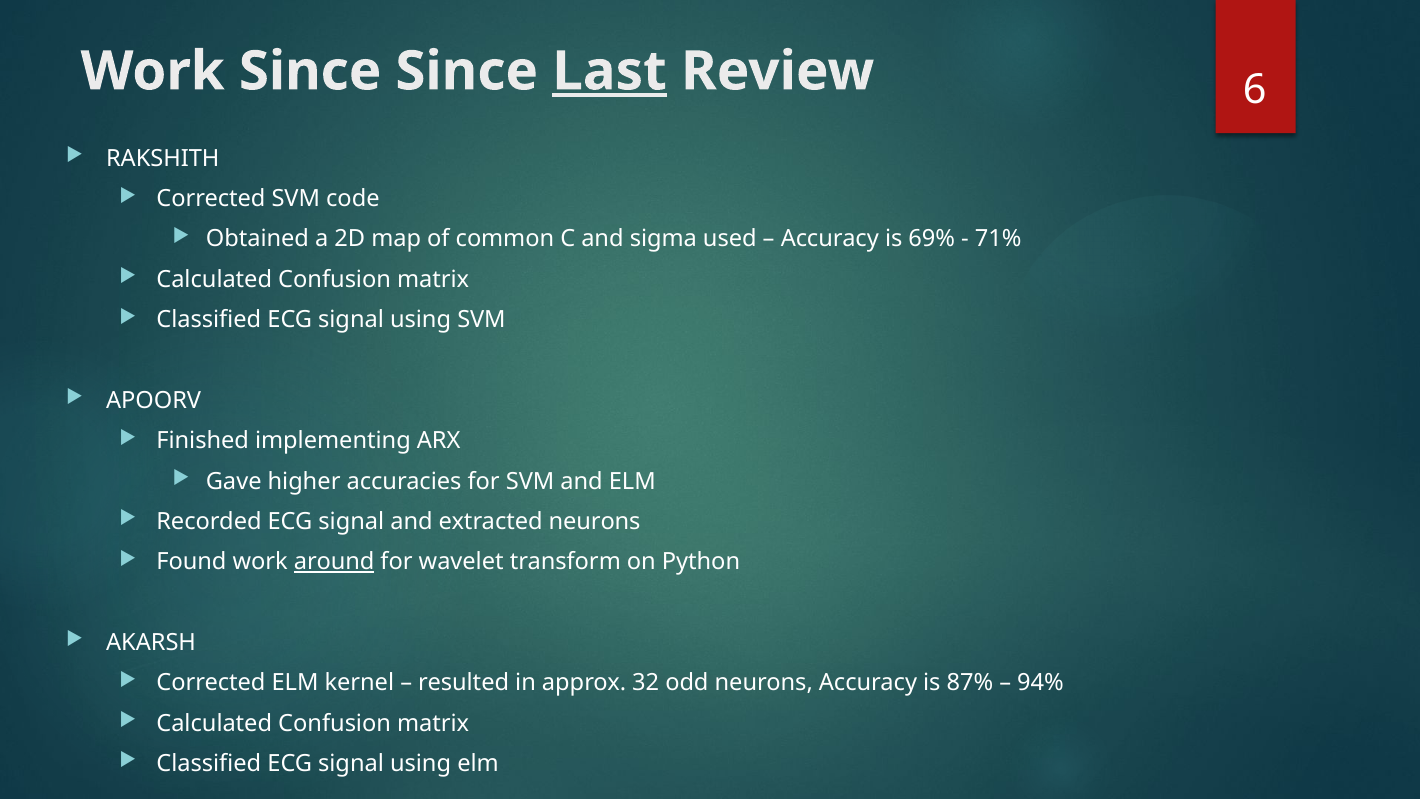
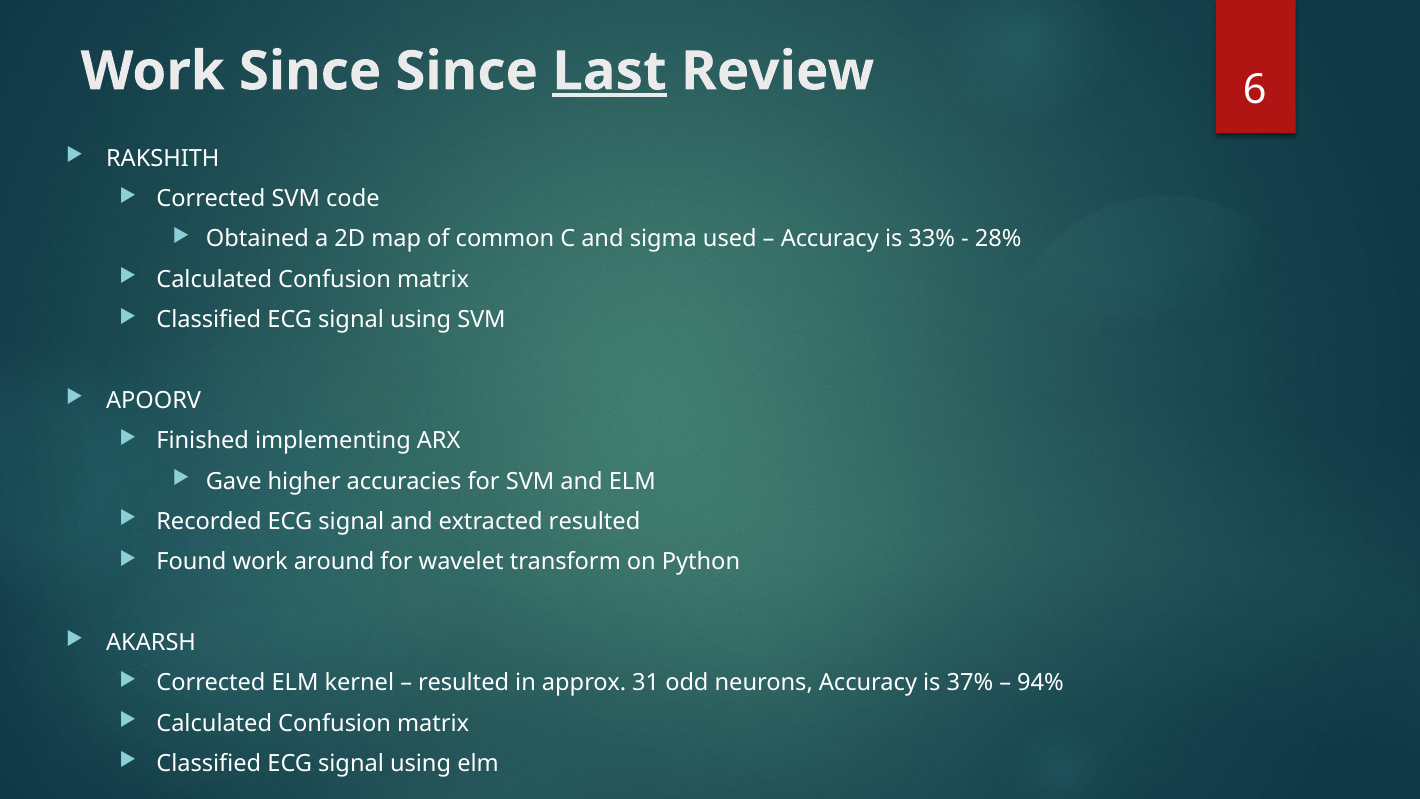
69%: 69% -> 33% (932, 239)
71%: 71% -> 28% (998, 239)
extracted neurons: neurons -> resulted (595, 521)
around underline: present -> none (334, 562)
32: 32 -> 31 (646, 683)
87%: 87% -> 37% (970, 683)
